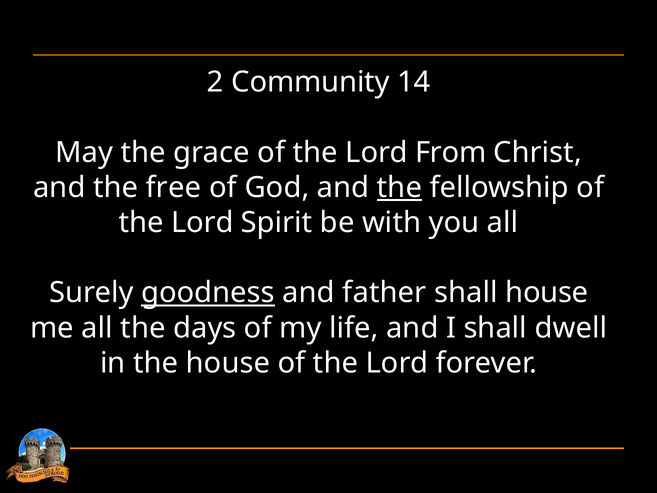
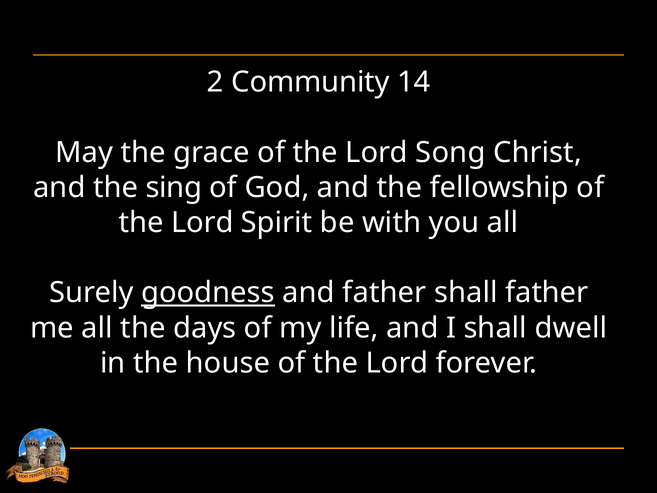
From: From -> Song (450, 152)
free: free -> sing (174, 187)
the underline: present -> none (399, 187)
shall house: house -> father (547, 293)
